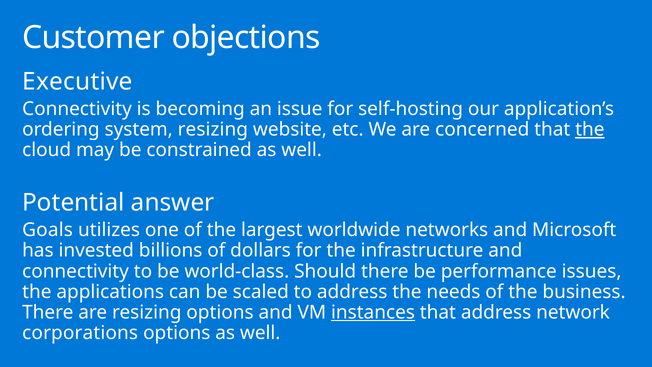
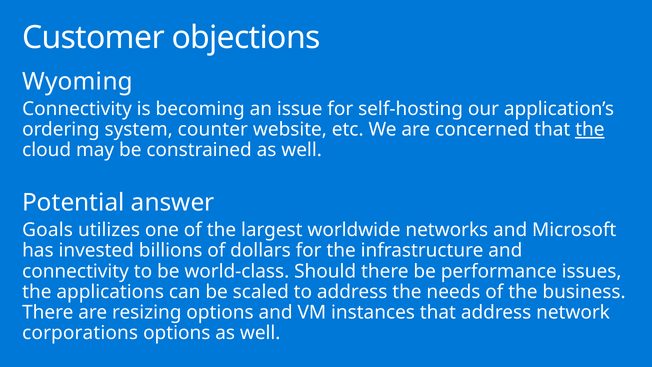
Executive: Executive -> Wyoming (78, 82)
system resizing: resizing -> counter (213, 129)
instances underline: present -> none (373, 312)
